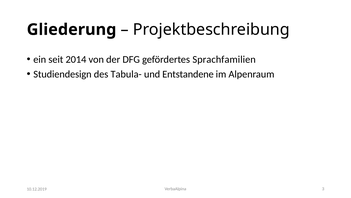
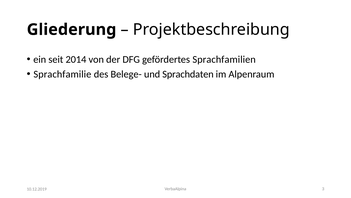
Studiendesign: Studiendesign -> Sprachfamilie (62, 74)
Tabula-: Tabula- -> Belege- (126, 74)
Entstandene: Entstandene -> Sprachdaten (188, 74)
